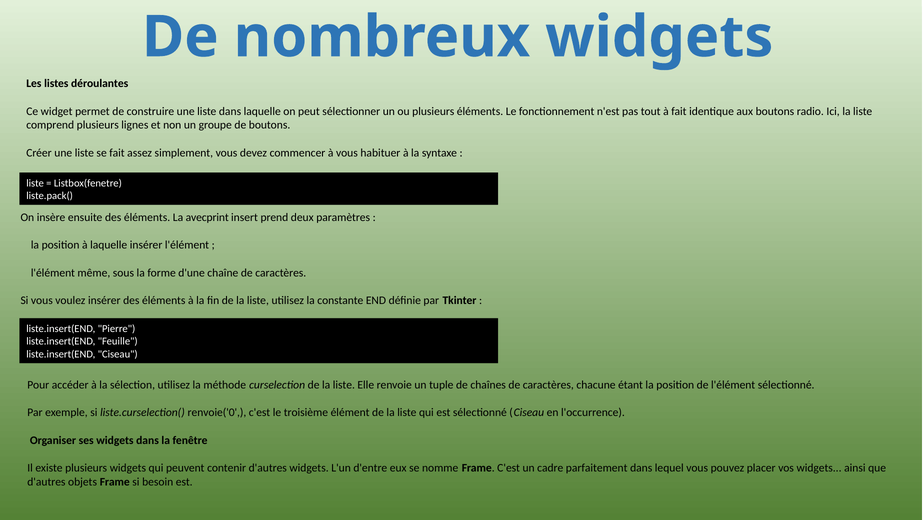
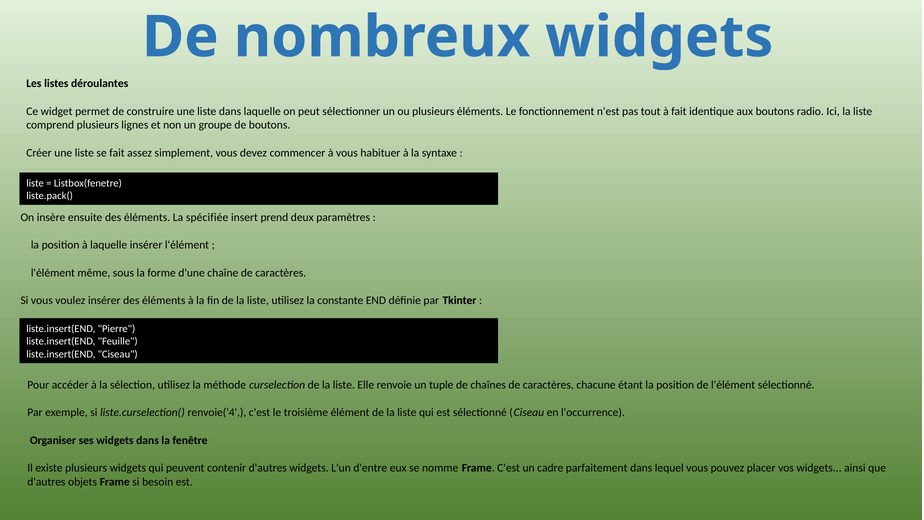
avecprint: avecprint -> spécifiée (207, 217)
renvoie('0: renvoie('0 -> renvoie('4 (217, 412)
